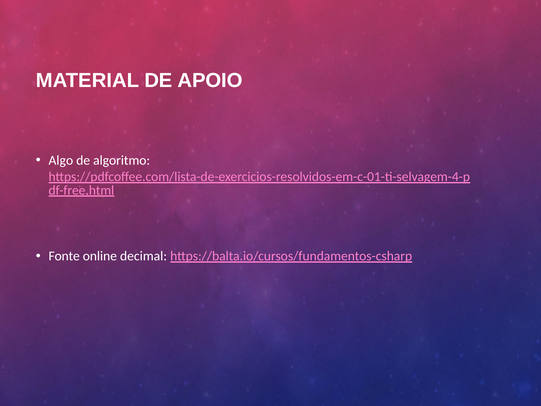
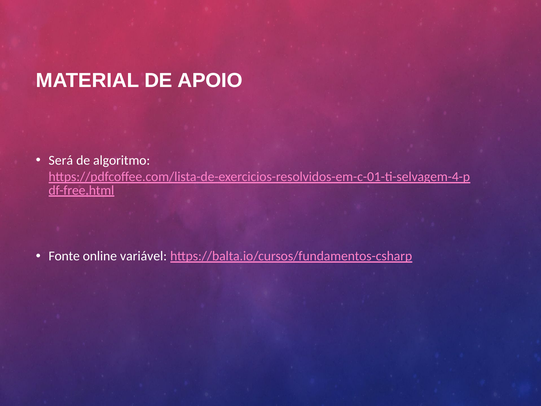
Algo: Algo -> Será (61, 160)
decimal: decimal -> variável (143, 256)
